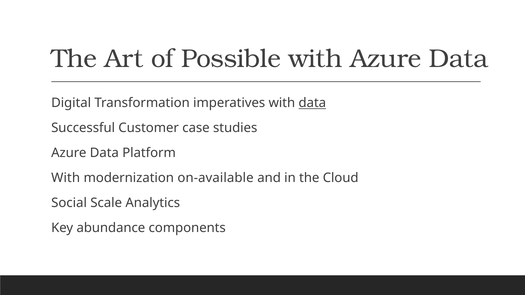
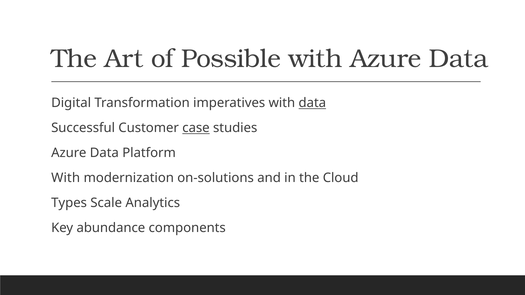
case underline: none -> present (196, 128)
on-available: on-available -> on-solutions (216, 178)
Social: Social -> Types (69, 203)
